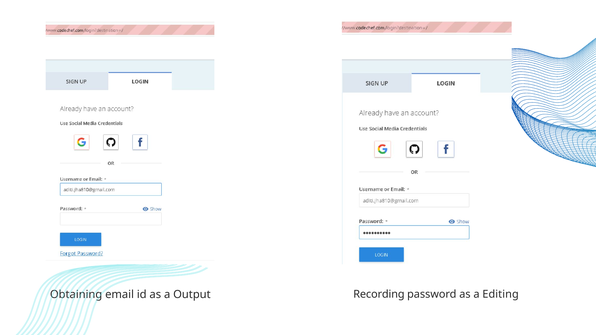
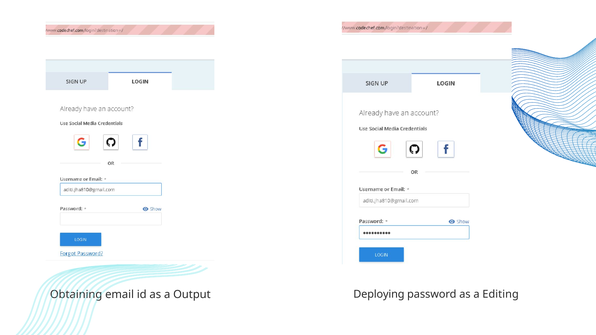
Recording: Recording -> Deploying (379, 294)
